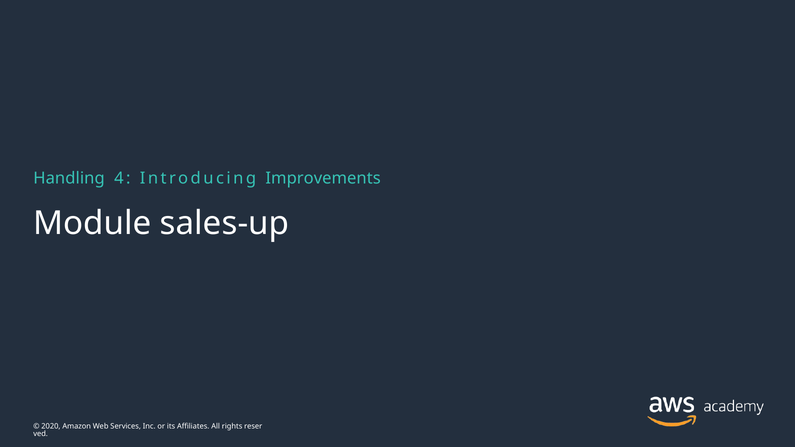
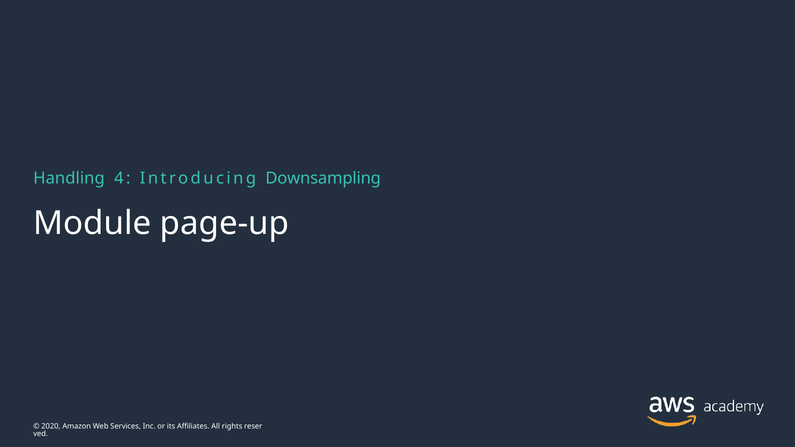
Improvements: Improvements -> Downsampling (323, 178)
sales-up: sales-up -> page-up (225, 223)
